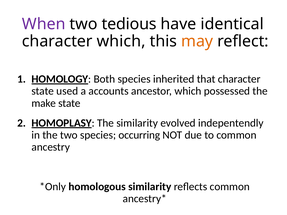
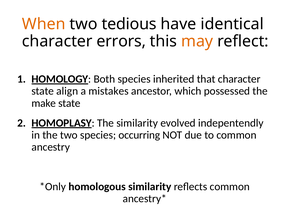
When colour: purple -> orange (44, 24)
character which: which -> errors (121, 41)
used: used -> align (67, 91)
accounts: accounts -> mistakes (109, 91)
